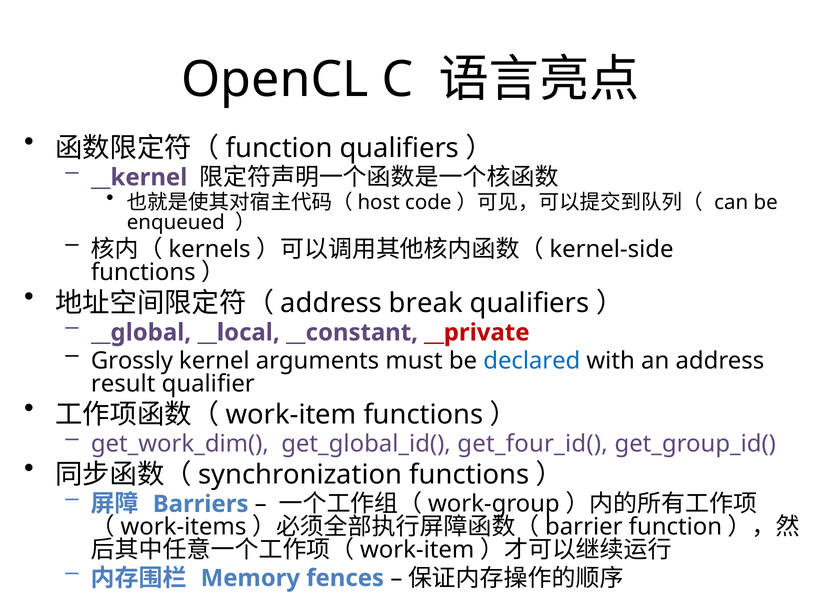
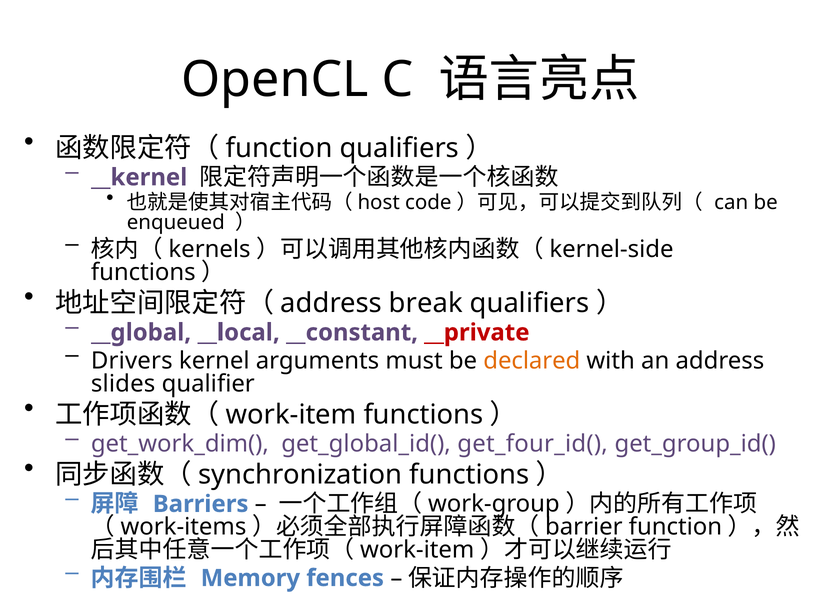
Grossly: Grossly -> Drivers (132, 360)
declared colour: blue -> orange (532, 360)
result: result -> slides (123, 383)
